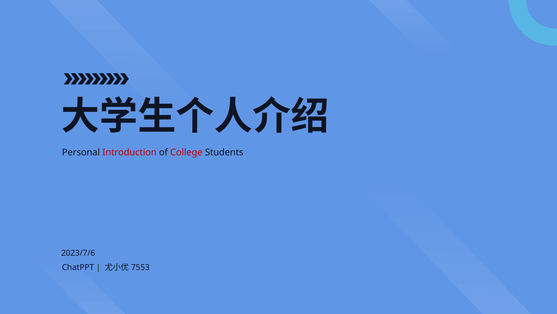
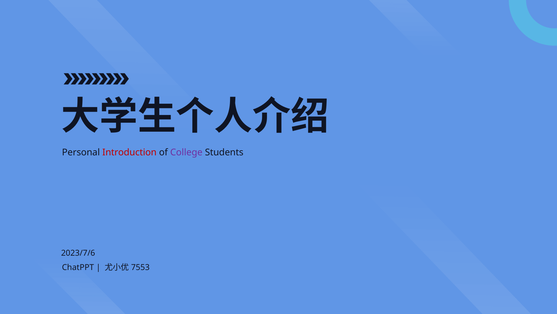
College colour: red -> purple (186, 152)
